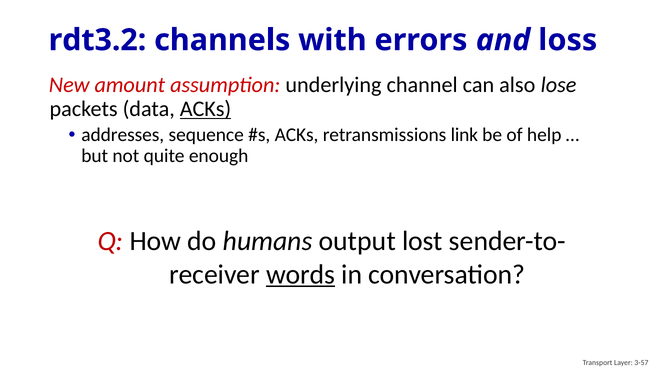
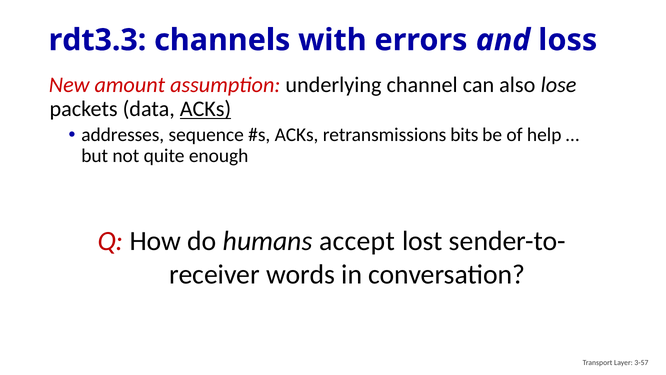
rdt3.2: rdt3.2 -> rdt3.3 (97, 40)
link: link -> bits (464, 135)
output: output -> accept (357, 241)
words underline: present -> none (301, 274)
